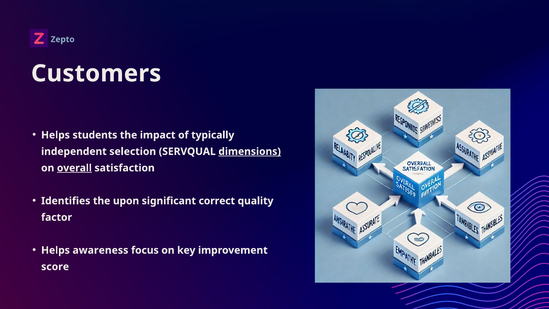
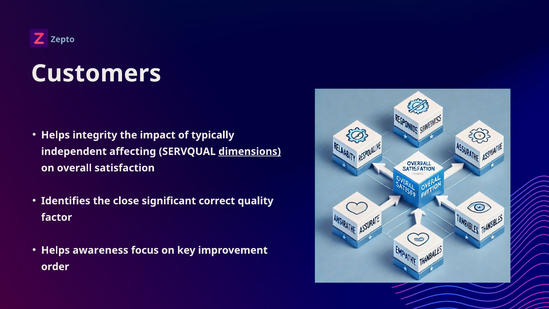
students: students -> integrity (95, 135)
selection: selection -> affecting (133, 151)
overall underline: present -> none (74, 168)
upon: upon -> close (126, 201)
score: score -> order (55, 267)
